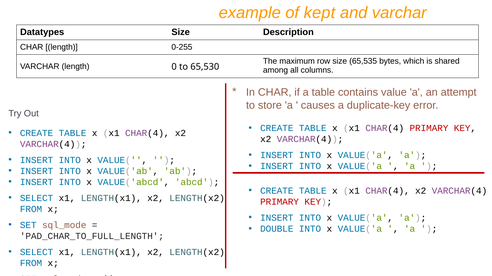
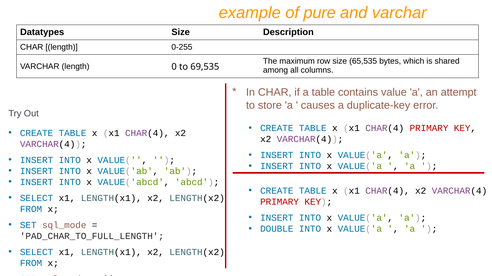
kept: kept -> pure (320, 13)
65,530: 65,530 -> 69,535 (205, 67)
